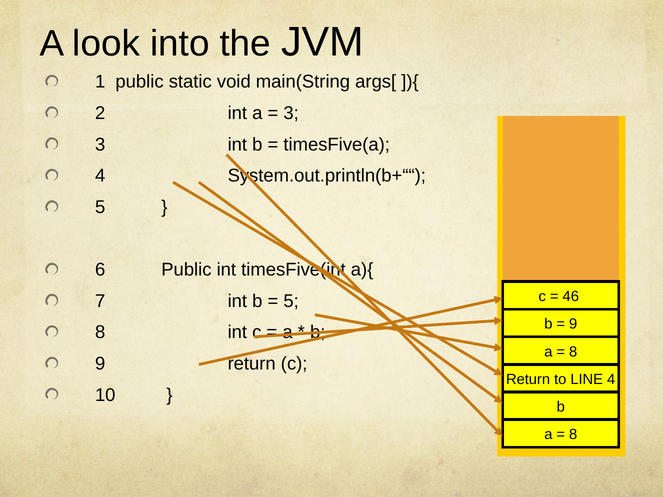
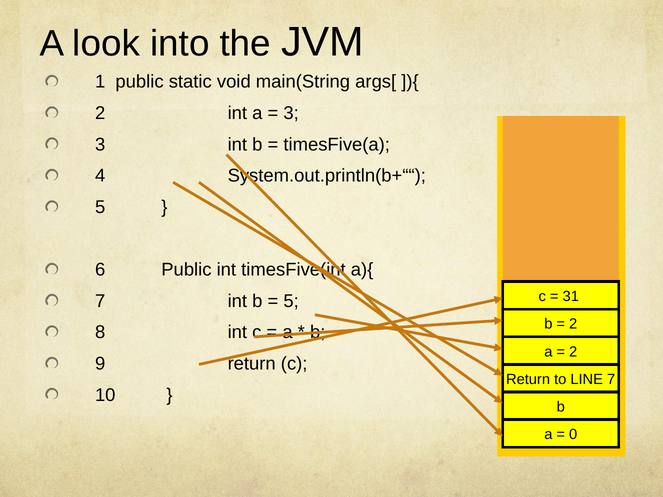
46: 46 -> 31 (571, 297)
9: 9 -> 2 (573, 324)
8: 8 -> 2 (573, 352)
LINE 4: 4 -> 7 (611, 379)
8: 8 -> 0 (573, 435)
